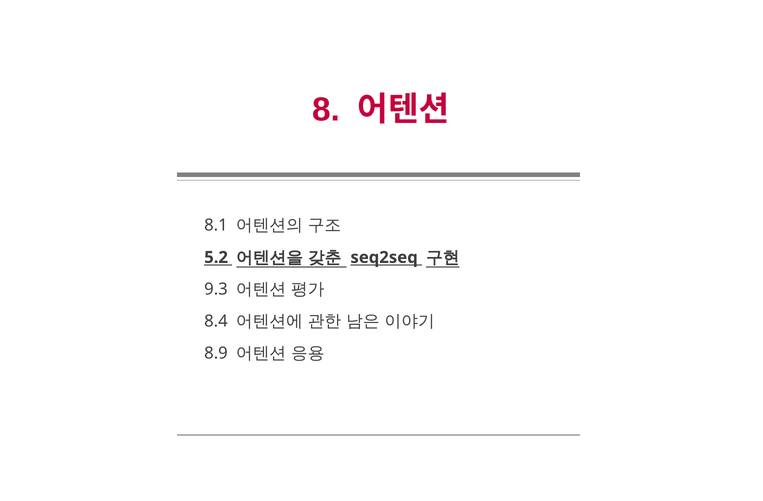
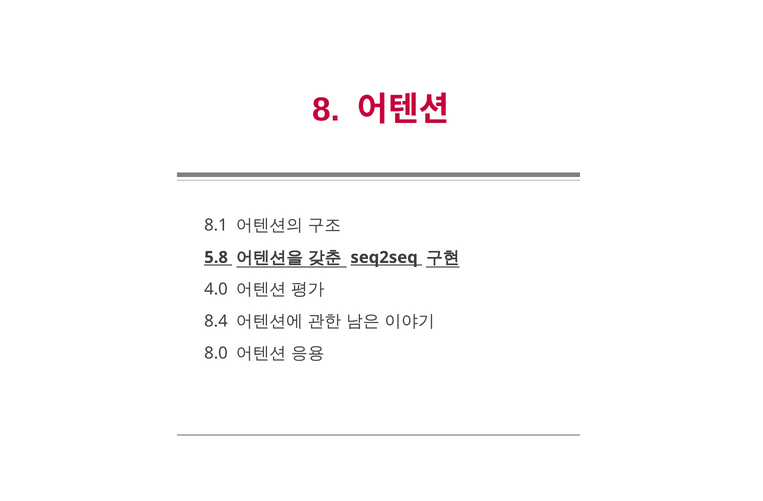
5.2: 5.2 -> 5.8 (216, 257)
9.3: 9.3 -> 4.0 (216, 289)
8.9: 8.9 -> 8.0 (216, 353)
